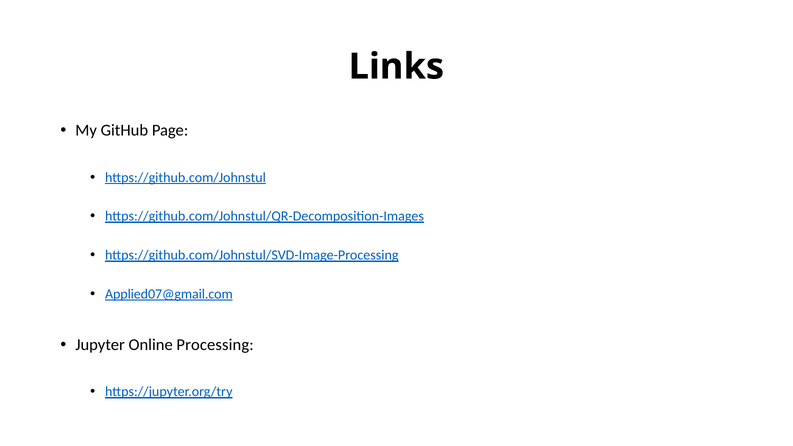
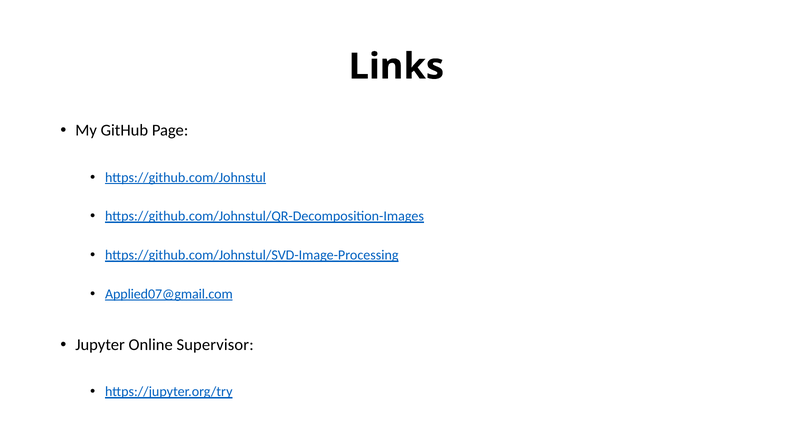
Processing: Processing -> Supervisor (215, 345)
